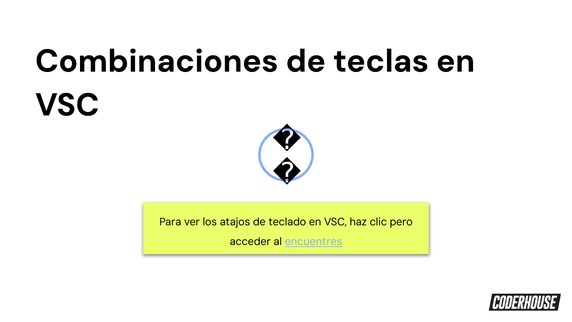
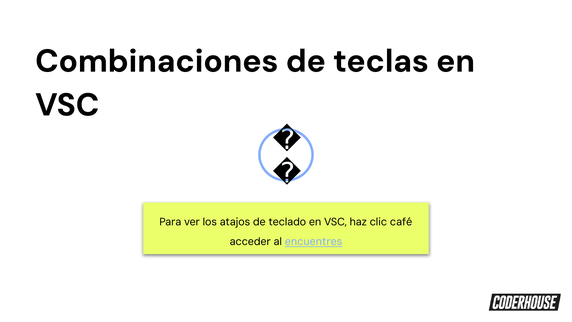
pero: pero -> café (401, 222)
